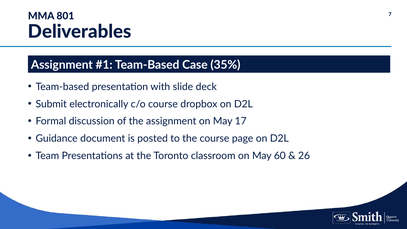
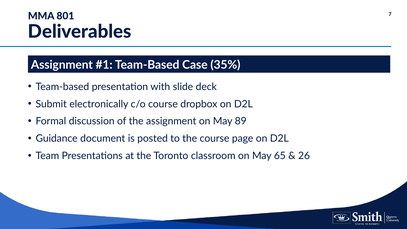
17: 17 -> 89 (241, 121)
60: 60 -> 65 (280, 156)
